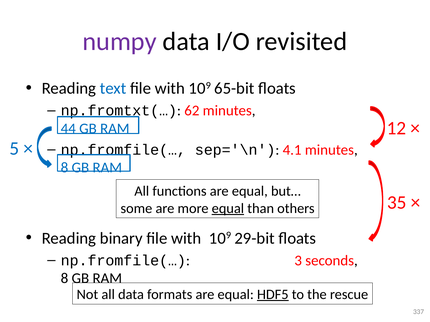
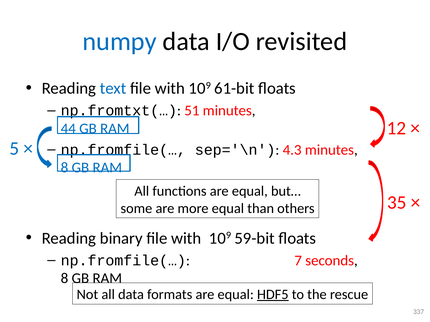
numpy colour: purple -> blue (120, 42)
65-bit: 65-bit -> 61-bit (234, 89)
62: 62 -> 51 (192, 111)
4.1: 4.1 -> 4.3 (292, 150)
equal underline: present -> none (228, 209)
29-bit: 29-bit -> 59-bit (255, 239)
3: 3 -> 7 (298, 261)
